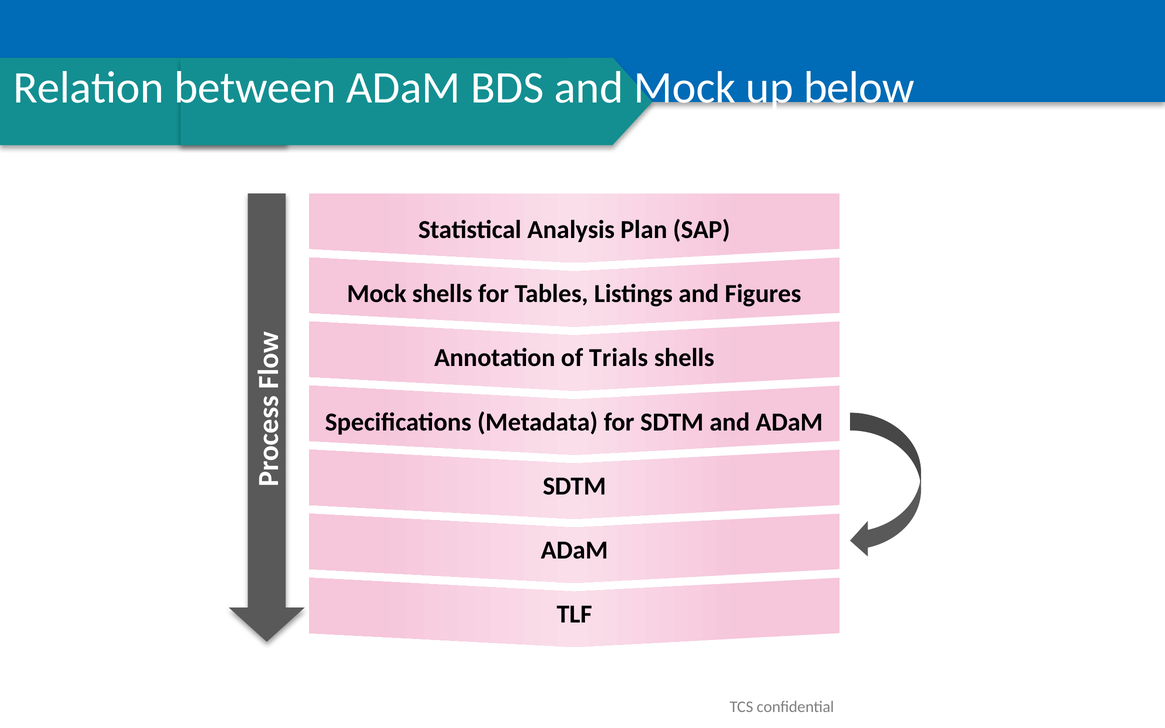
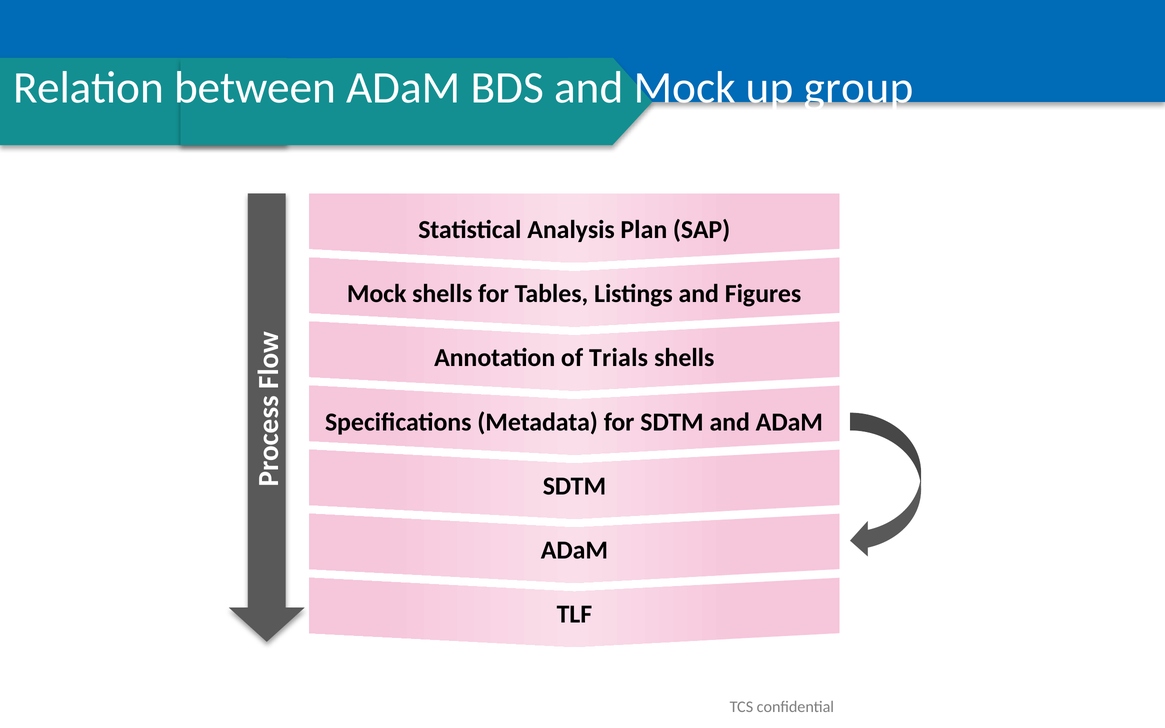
below: below -> group (859, 88)
